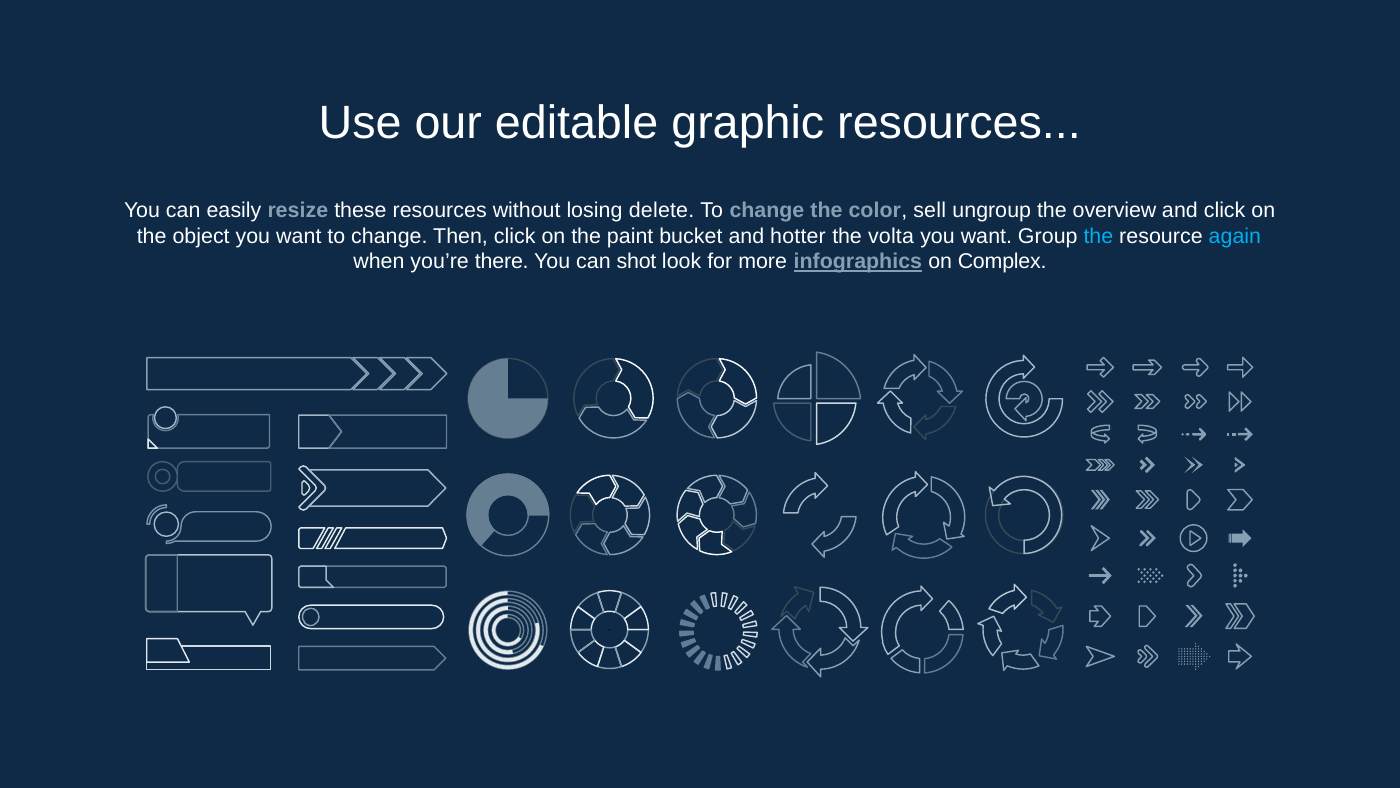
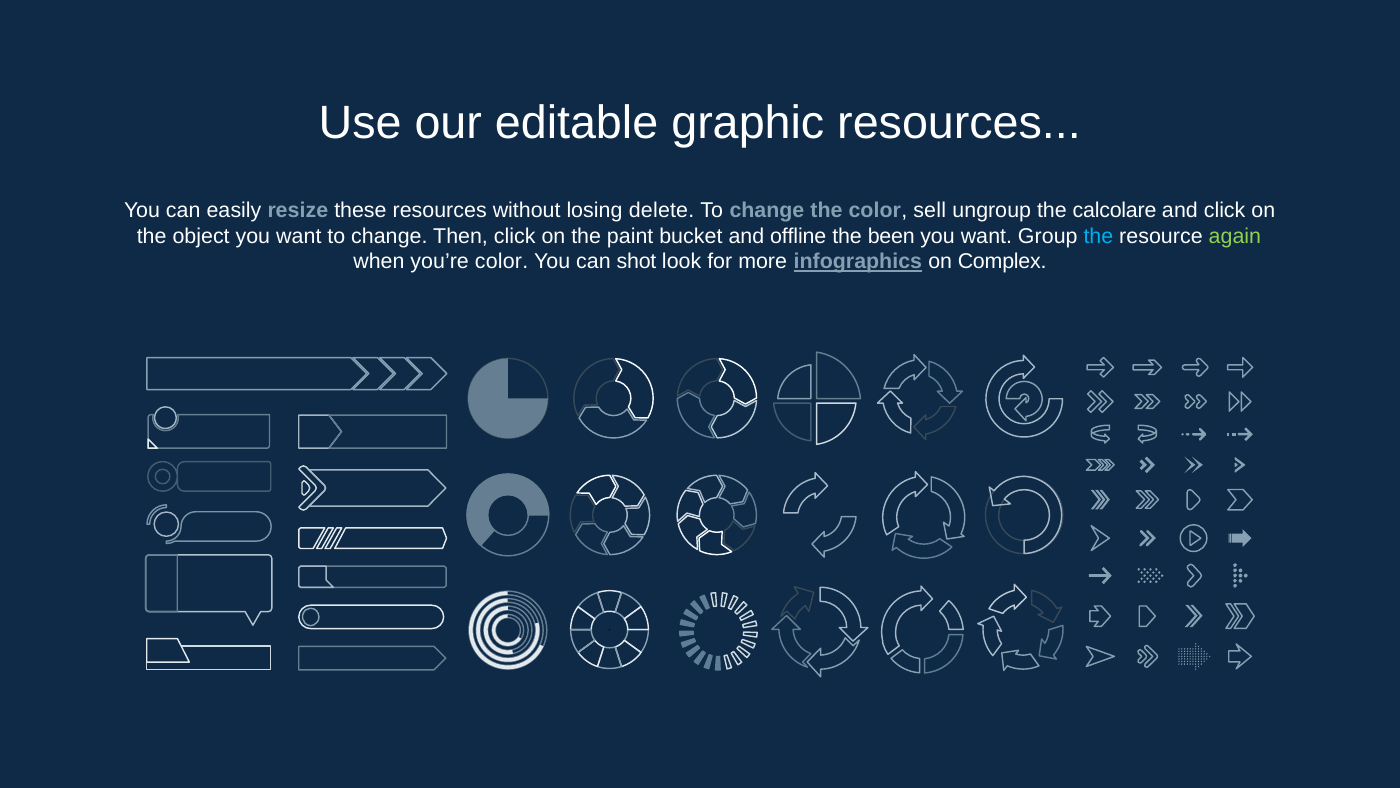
overview: overview -> calcolare (1115, 210)
hotter: hotter -> offline (798, 236)
volta: volta -> been (891, 236)
again colour: light blue -> light green (1235, 236)
you’re there: there -> color (502, 262)
